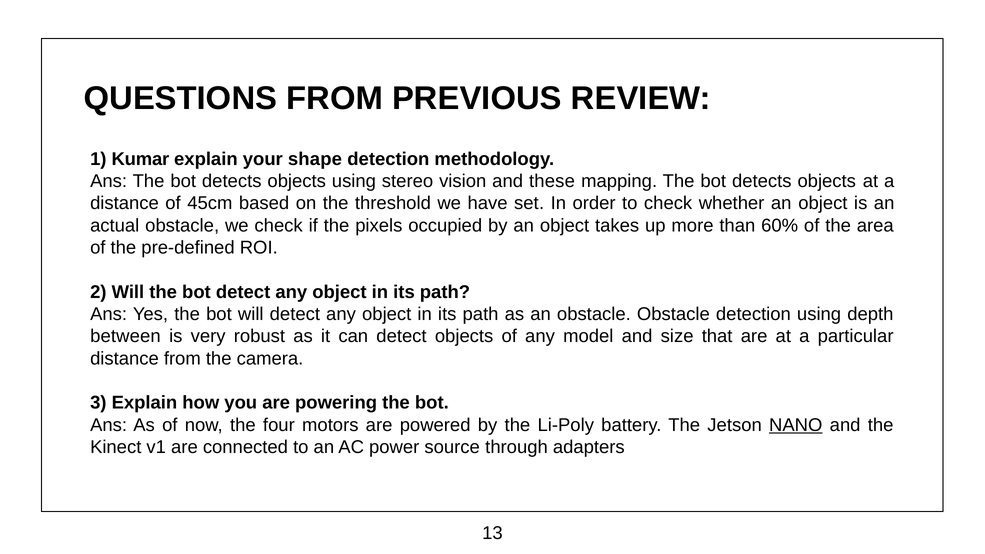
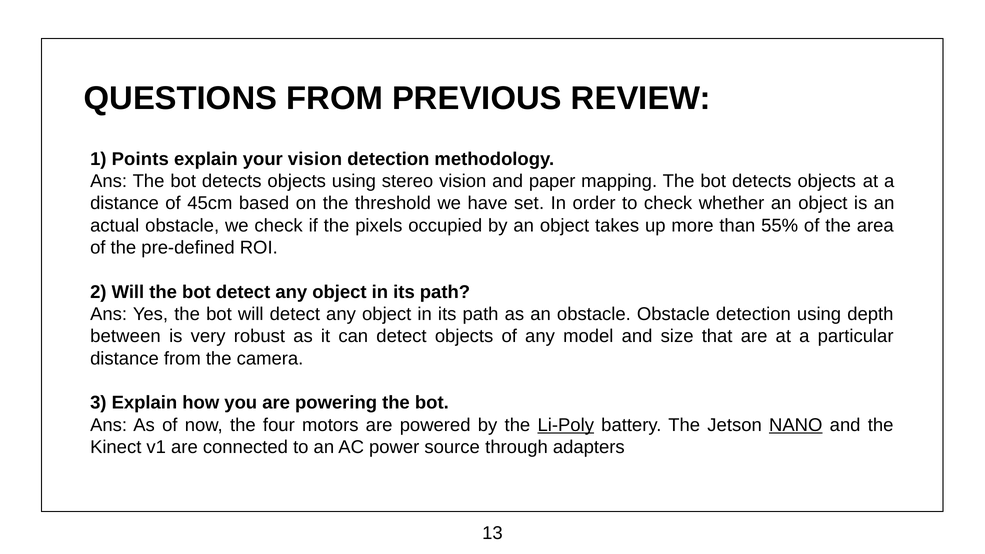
Kumar: Kumar -> Points (140, 159)
your shape: shape -> vision (315, 159)
these: these -> paper (552, 181)
60%: 60% -> 55% (780, 226)
Li-Poly underline: none -> present (566, 425)
